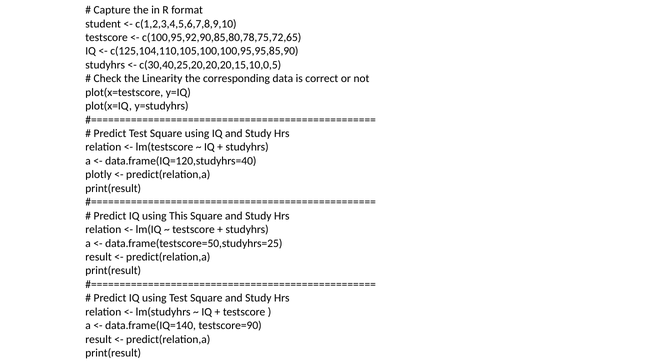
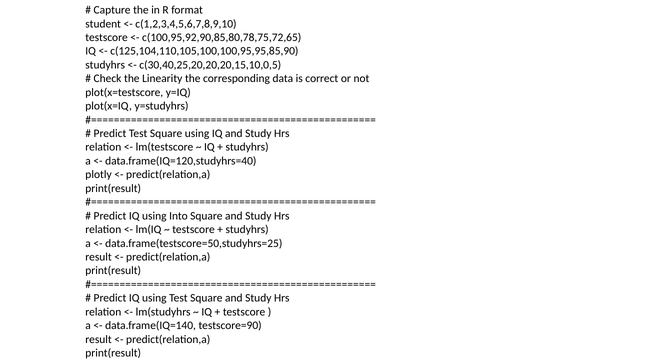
This: This -> Into (178, 216)
